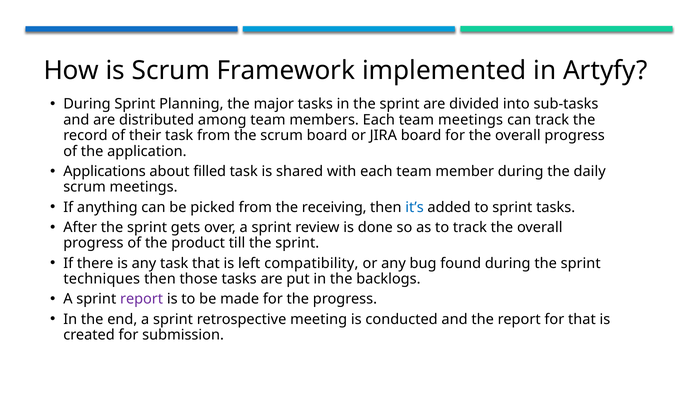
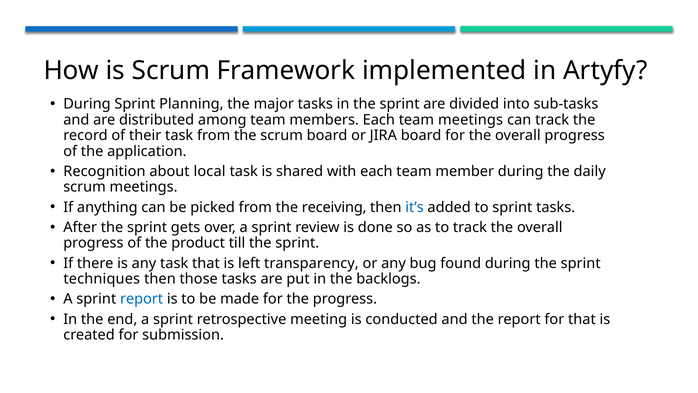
Applications: Applications -> Recognition (104, 171)
filled: filled -> local (210, 171)
compatibility: compatibility -> transparency (311, 263)
report colour: purple -> blue (142, 299)
